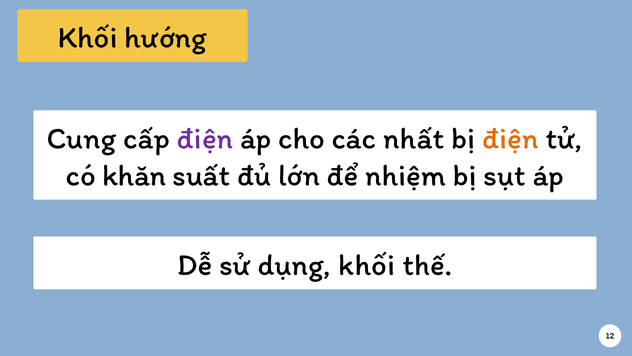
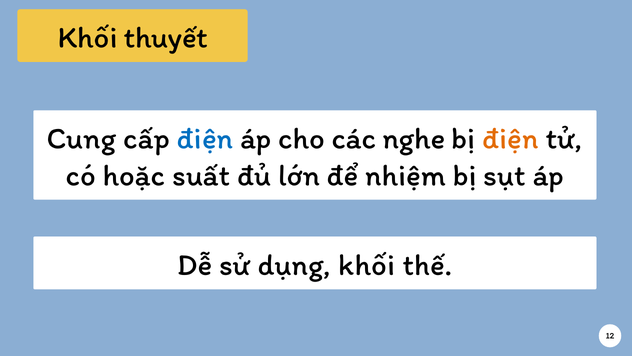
hướng: hướng -> thuyết (166, 38)
điện colour: purple -> blue (205, 139)
nhất: nhất -> nghe (414, 139)
khăn: khăn -> hoặc (134, 175)
